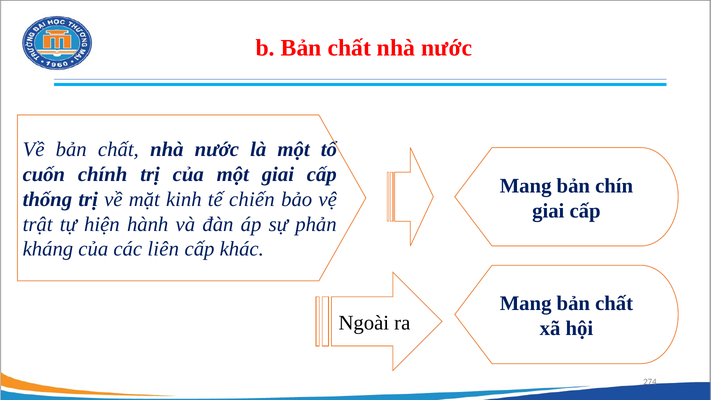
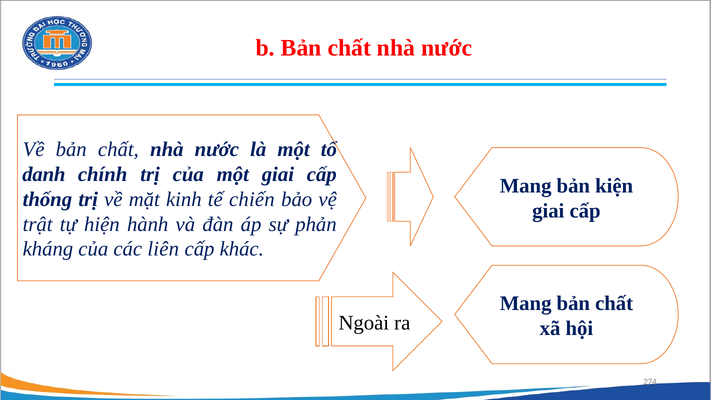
cuốn: cuốn -> danh (44, 174)
chín: chín -> kiện (614, 186)
